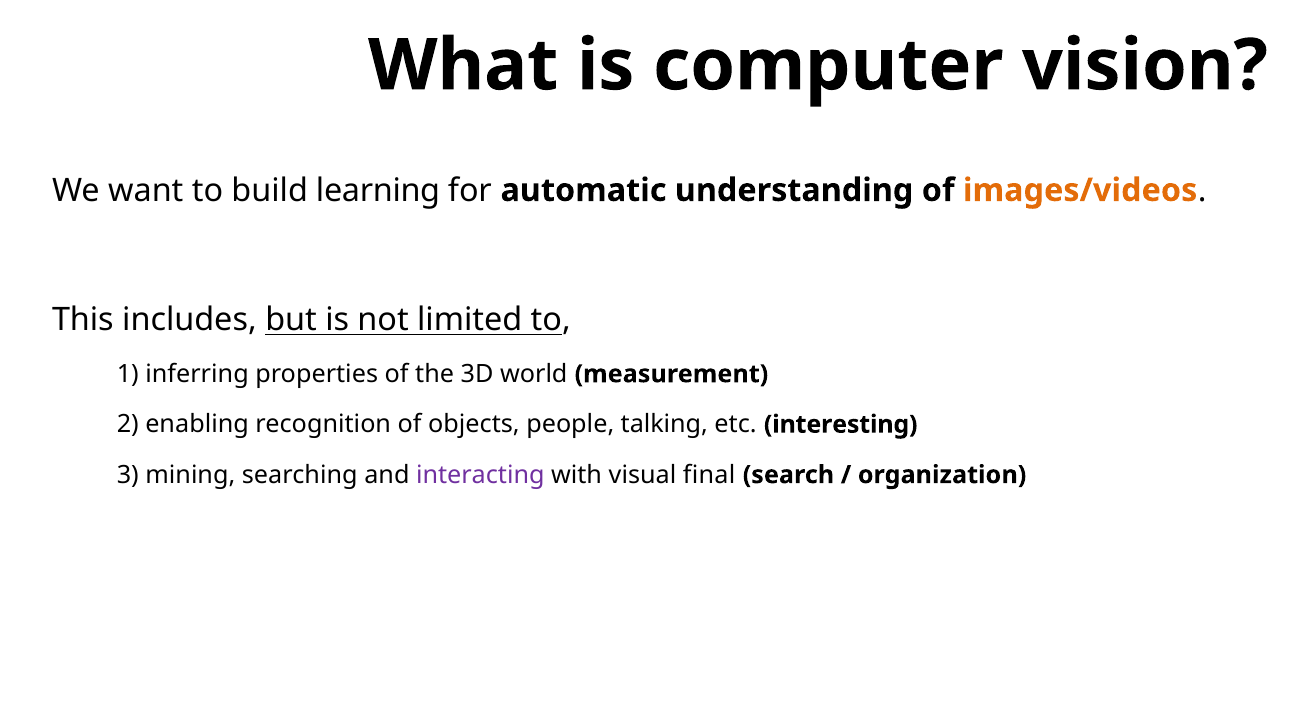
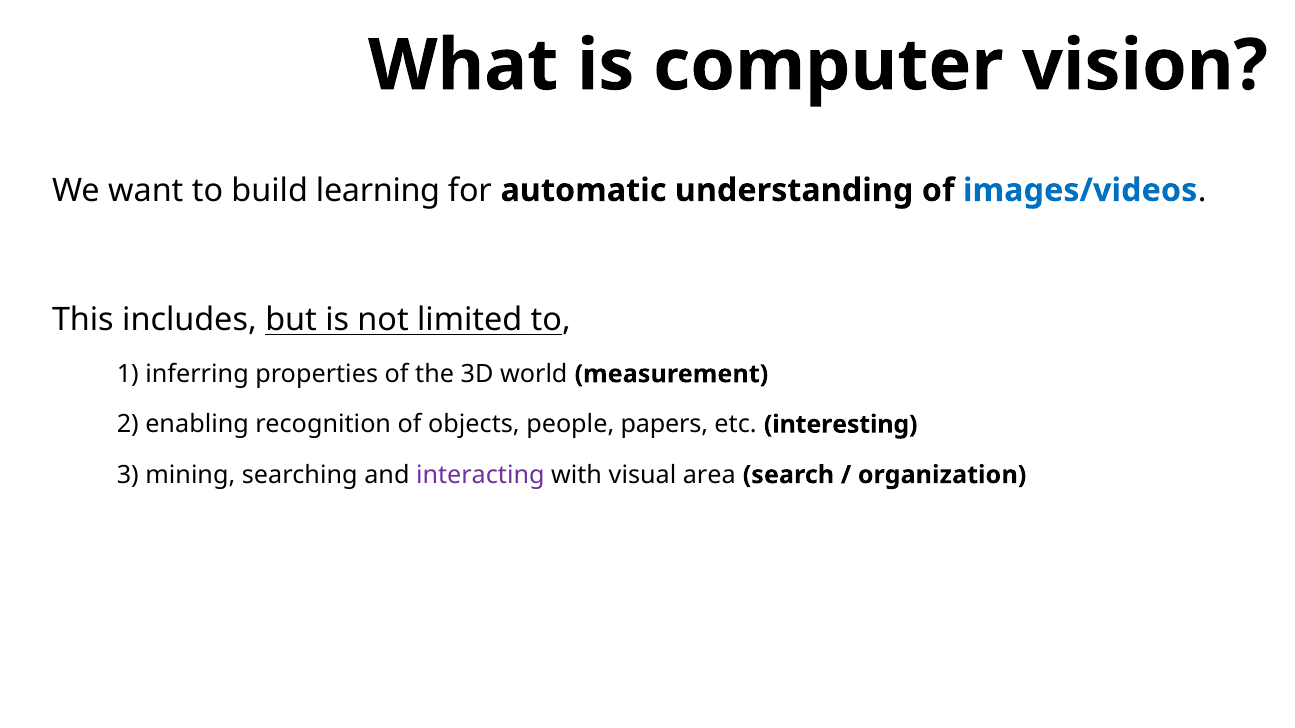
images/videos colour: orange -> blue (1080, 190)
talking: talking -> papers (664, 425)
final: final -> area (709, 475)
